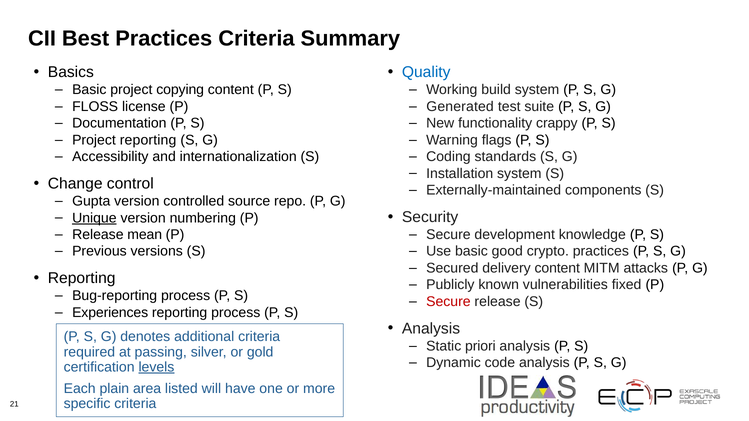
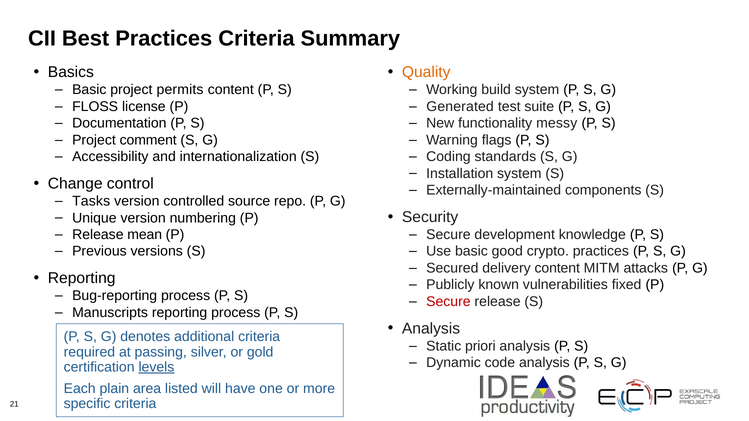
Quality colour: blue -> orange (426, 72)
copying: copying -> permits (180, 90)
crappy: crappy -> messy (557, 123)
Project reporting: reporting -> comment (148, 140)
Gupta: Gupta -> Tasks (91, 201)
Unique underline: present -> none (94, 218)
Experiences: Experiences -> Manuscripts (110, 313)
